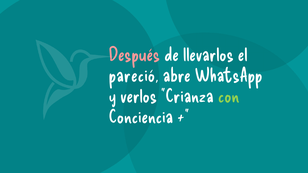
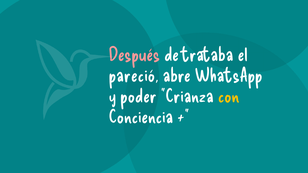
llevarlos: llevarlos -> trataba (208, 55)
verlos: verlos -> poder (139, 96)
con colour: light green -> yellow (229, 96)
